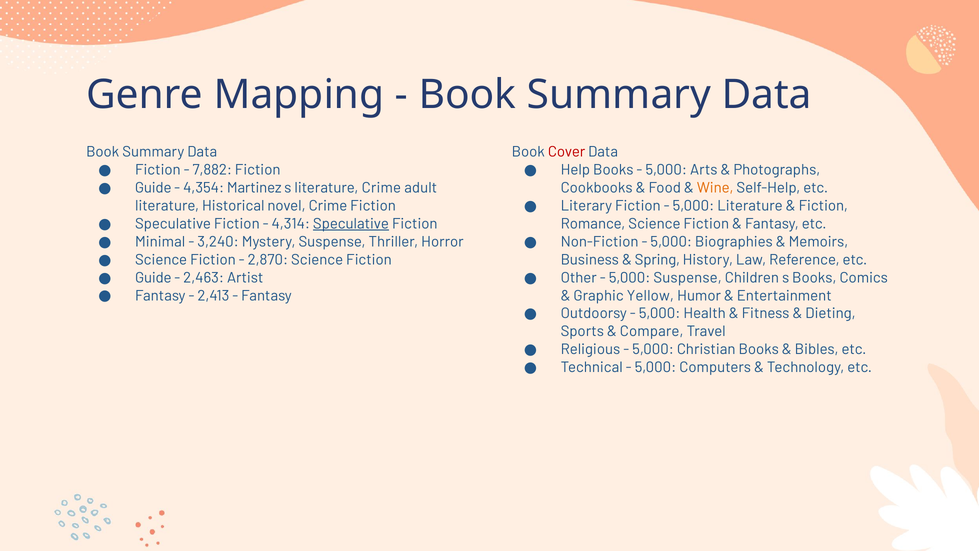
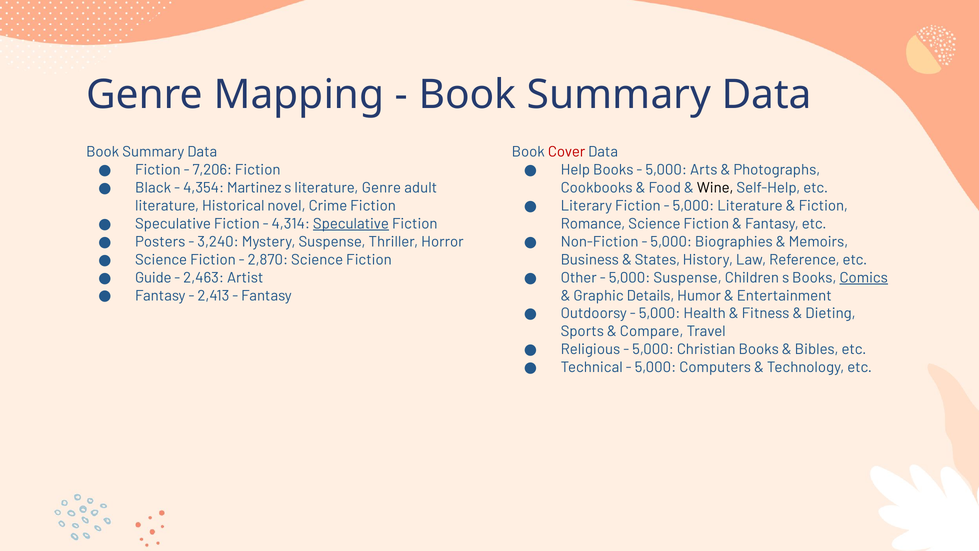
7,882: 7,882 -> 7,206 (212, 170)
Guide: Guide -> Black (153, 188)
literature Crime: Crime -> Genre (381, 188)
Wine colour: orange -> black (715, 188)
Minimal: Minimal -> Posters (160, 242)
Spring: Spring -> States (657, 260)
Comics underline: none -> present (864, 277)
Yellow: Yellow -> Details (651, 295)
